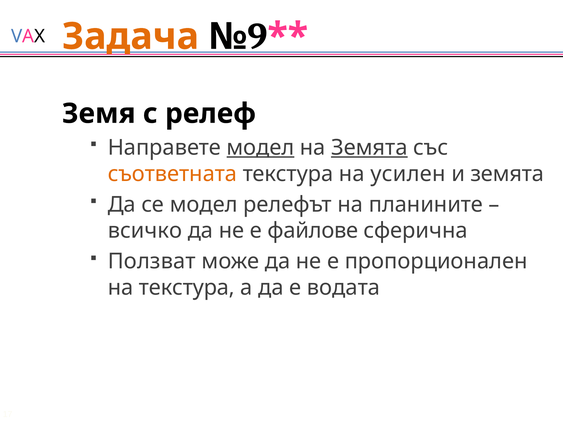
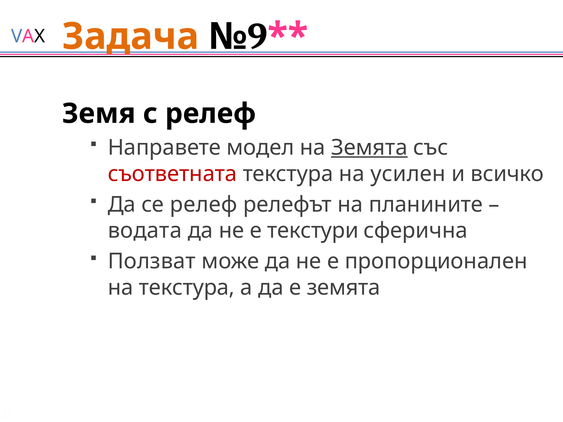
модел underline: present -> none (260, 148)
съответната colour: orange -> red (172, 174)
и земята: земята -> всичко (507, 174)
се модел: модел -> релеф (204, 205)
всичко: всичко -> водата (145, 231)
файлове: файлове -> текстури (313, 231)
е водата: водата -> земята (344, 288)
